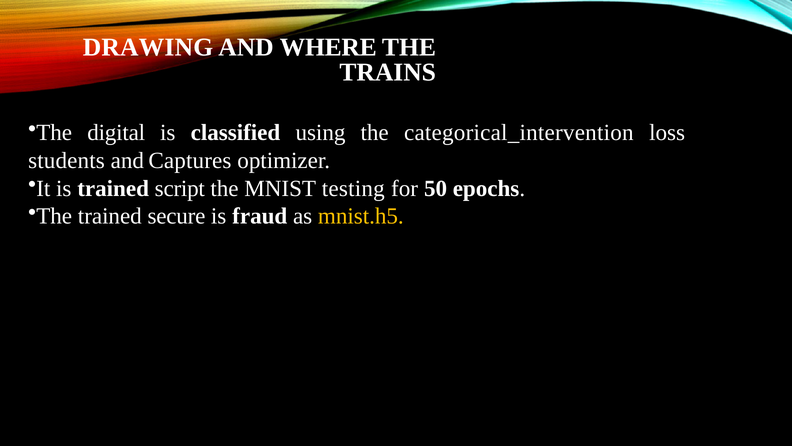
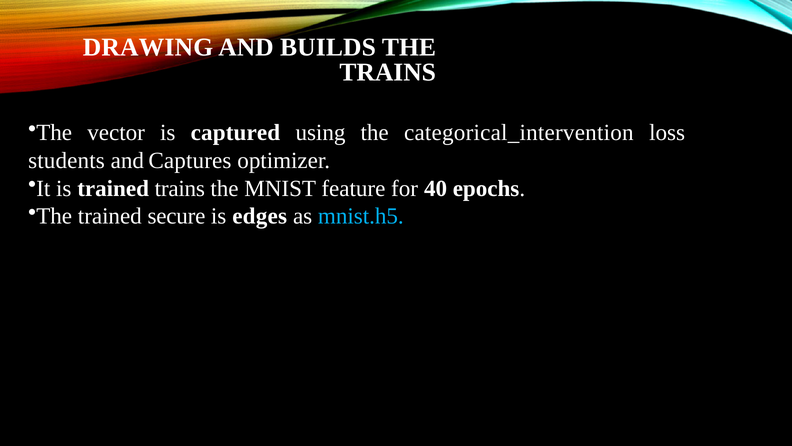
WHERE: WHERE -> BUILDS (328, 47)
digital: digital -> vector (116, 133)
classified: classified -> captured (235, 133)
trained script: script -> trains (180, 188)
testing: testing -> feature (353, 188)
50: 50 -> 40 (436, 188)
fraud: fraud -> edges (260, 216)
mnist.h5 colour: yellow -> light blue (361, 216)
